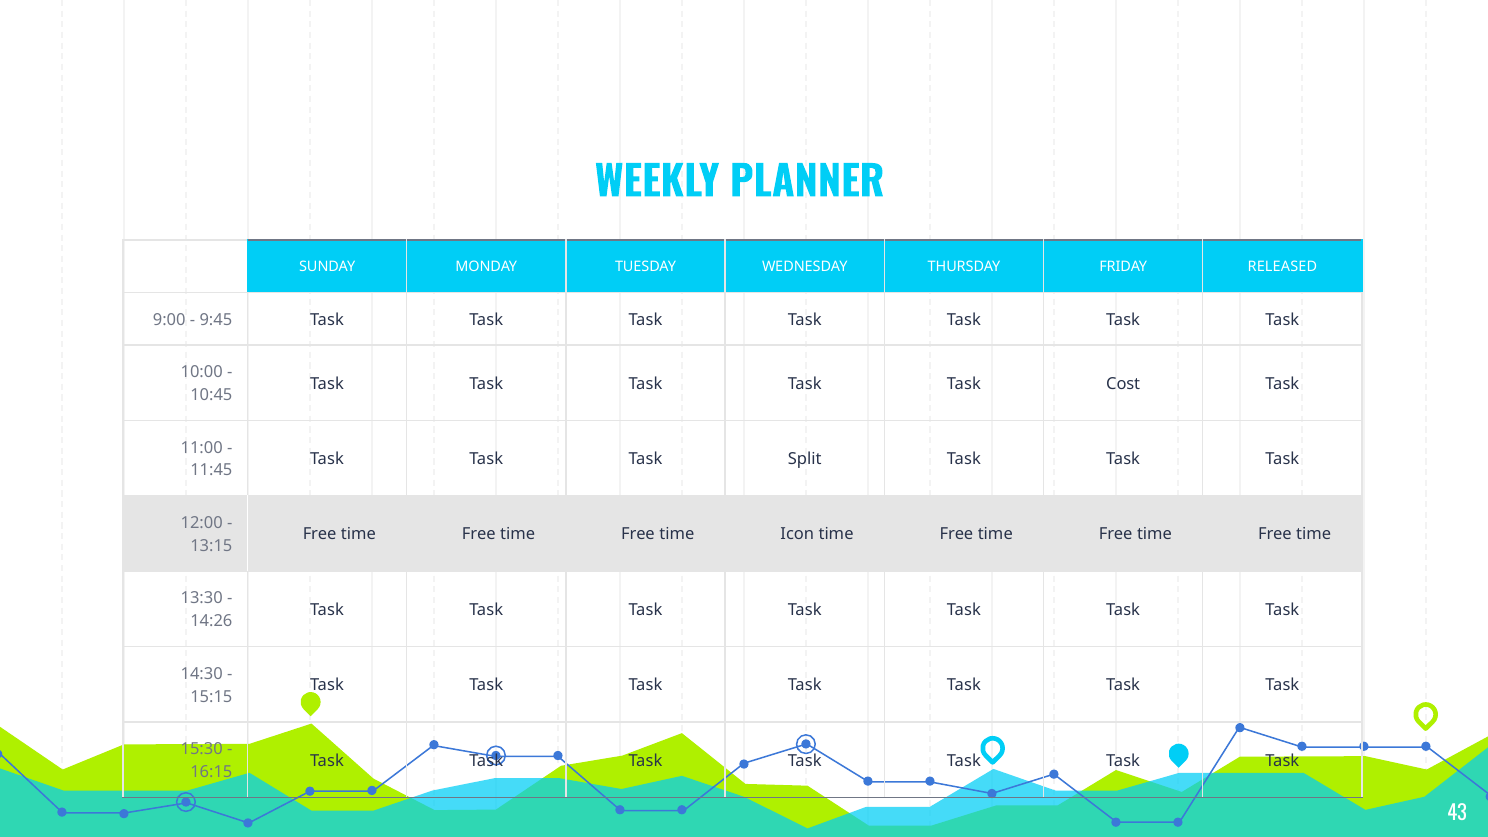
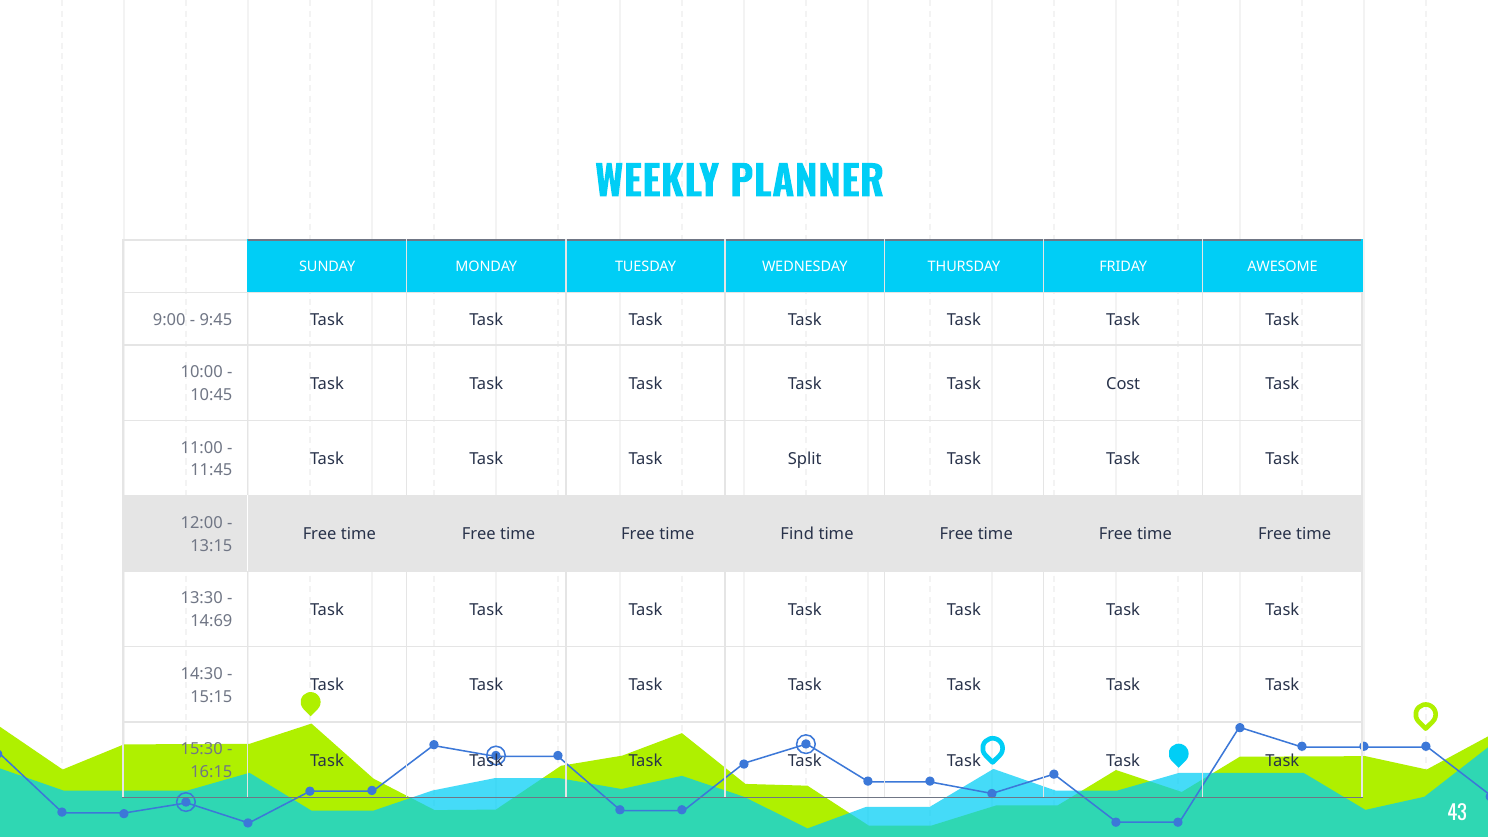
RELEASED: RELEASED -> AWESOME (1283, 267)
Icon: Icon -> Find (797, 535)
14:26: 14:26 -> 14:69 (211, 621)
